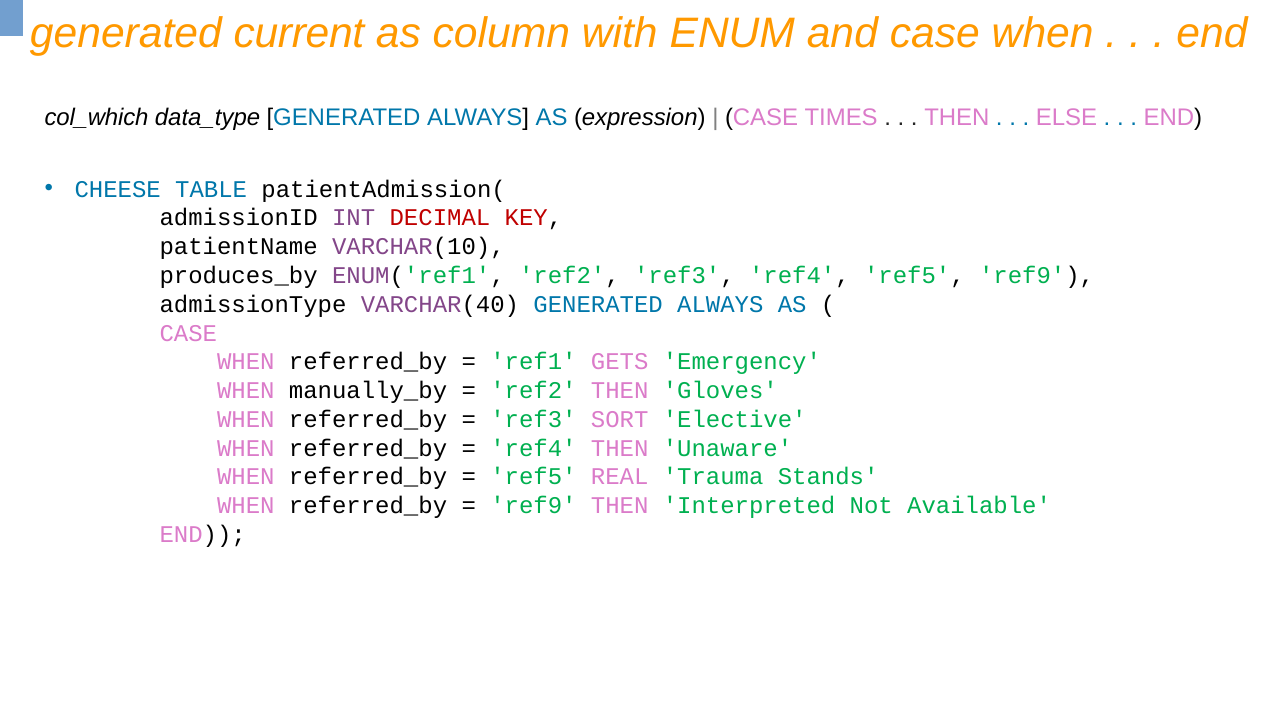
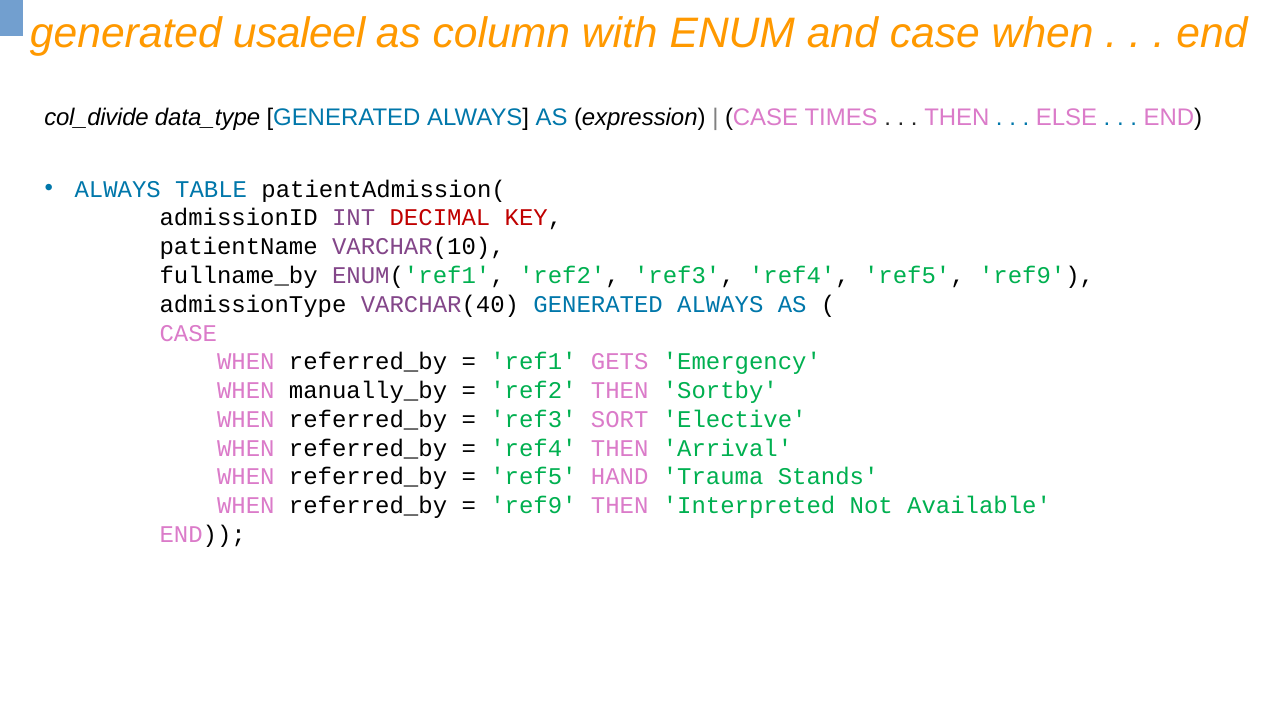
current: current -> usaleel (299, 33)
col_which: col_which -> col_divide (97, 118)
CHEESE: CHEESE -> ALWAYS (118, 189)
produces_by: produces_by -> fullname_by (239, 276)
Gloves: Gloves -> Sortby (720, 391)
Unaware: Unaware -> Arrival (727, 448)
REAL: REAL -> HAND (620, 477)
